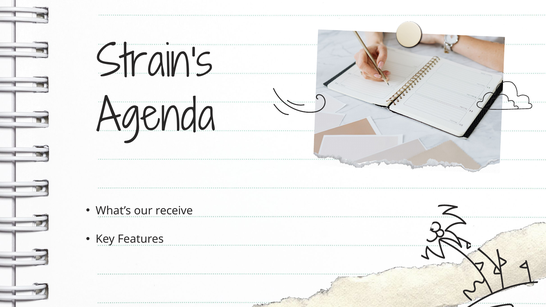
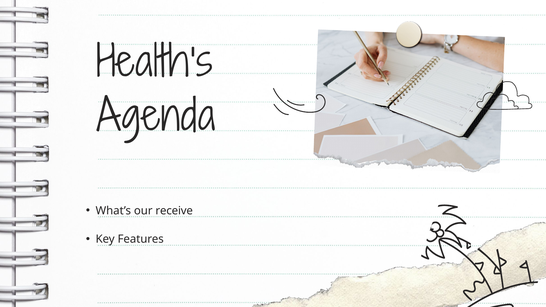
Strain's: Strain's -> Health's (154, 63)
